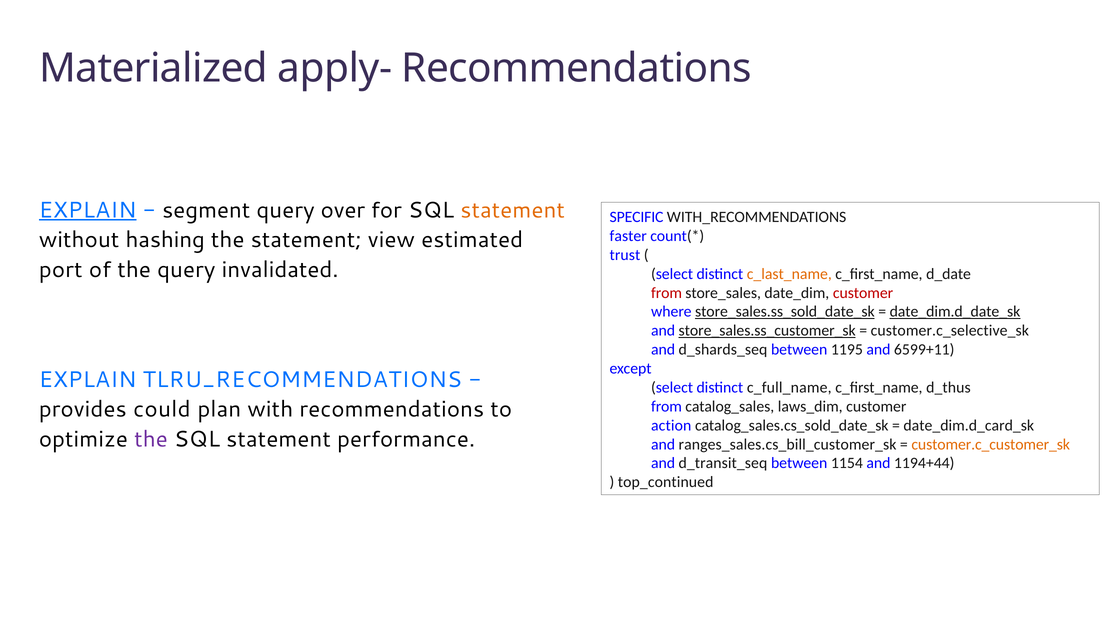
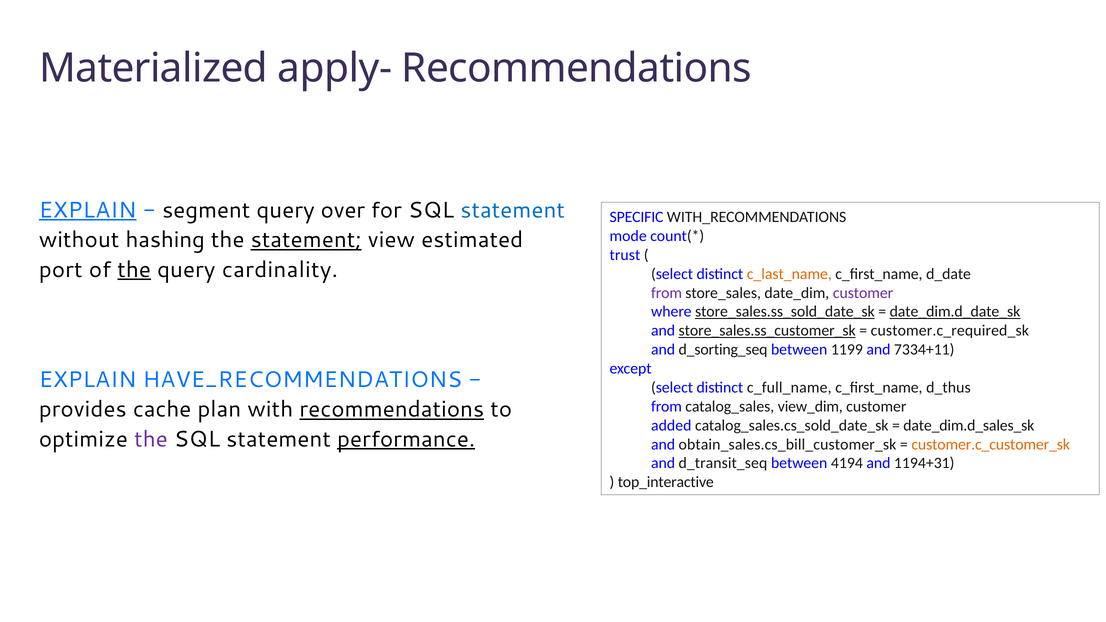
statement colour: orange -> blue (513, 210)
faster: faster -> mode (628, 236)
statement underline: none -> present (306, 240)
the underline: none -> present (134, 270)
invalidated: invalidated -> cardinality (280, 270)
from colour: red -> purple (667, 293)
customer colour: red -> purple (863, 293)
customer.c_selective_sk: customer.c_selective_sk -> customer.c_required_sk (950, 331)
d_shards_seq: d_shards_seq -> d_sorting_seq (723, 350)
1195: 1195 -> 1199 (847, 350)
6599+11: 6599+11 -> 7334+11 (924, 350)
TLRU_RECOMMENDATIONS: TLRU_RECOMMENDATIONS -> HAVE_RECOMMENDATIONS (302, 380)
laws_dim: laws_dim -> view_dim (810, 407)
could: could -> cache (162, 409)
recommendations underline: none -> present (392, 409)
action: action -> added (671, 425)
date_dim.d_card_sk: date_dim.d_card_sk -> date_dim.d_sales_sk (969, 425)
performance underline: none -> present (406, 439)
ranges_sales.cs_bill_customer_sk: ranges_sales.cs_bill_customer_sk -> obtain_sales.cs_bill_customer_sk (787, 444)
1154: 1154 -> 4194 (847, 463)
1194+44: 1194+44 -> 1194+31 (924, 463)
top_continued: top_continued -> top_interactive (666, 482)
